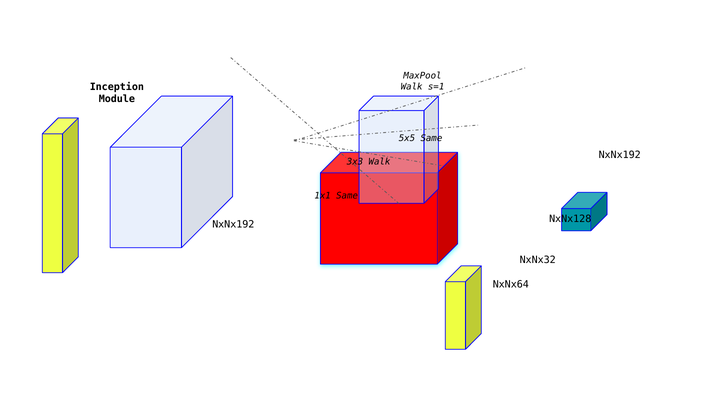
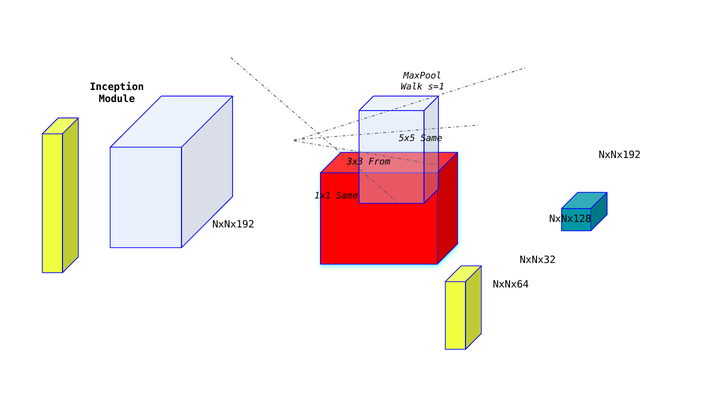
3x3 Walk: Walk -> From (379, 162)
